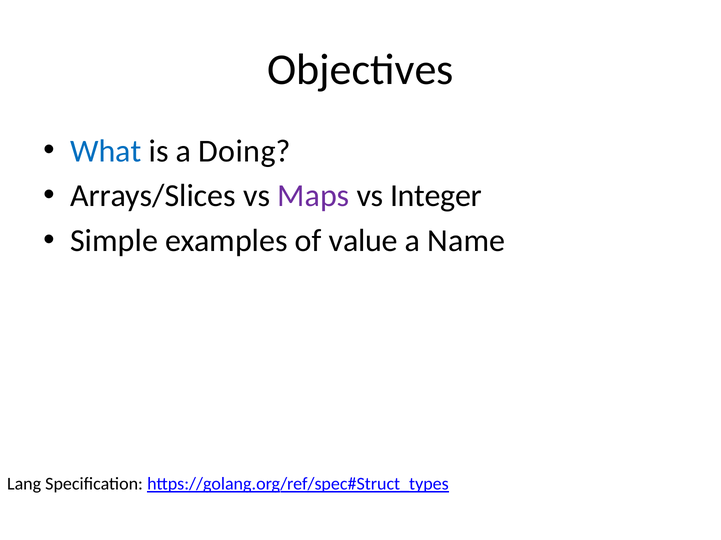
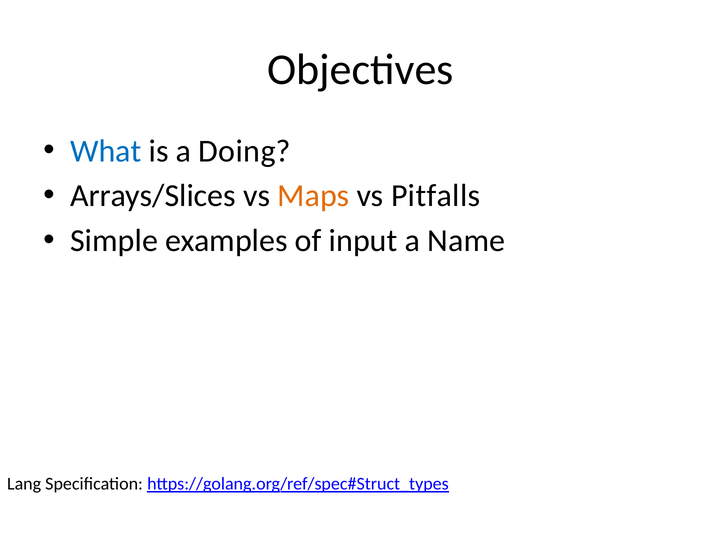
Maps colour: purple -> orange (313, 196)
Integer: Integer -> Pitfalls (436, 196)
value: value -> input (363, 241)
